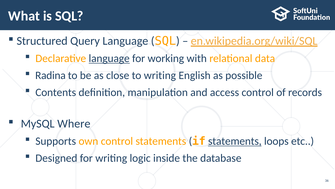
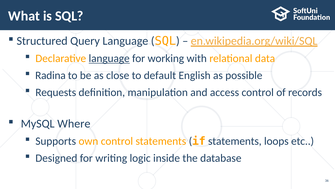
to writing: writing -> default (160, 75)
Contents: Contents -> Requests (56, 92)
statements underline: present -> none (235, 141)
